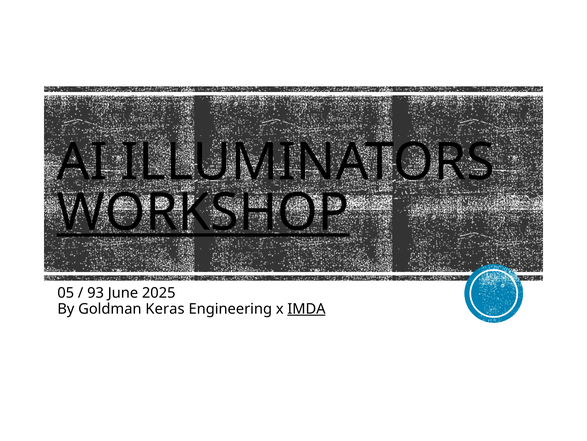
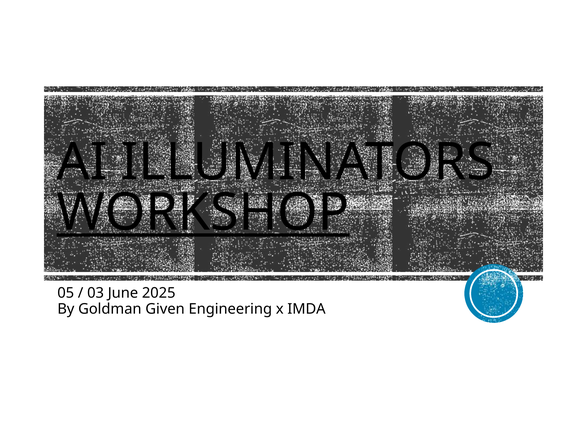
93: 93 -> 03 (96, 293)
Keras: Keras -> Given (165, 308)
IMDA underline: present -> none (306, 308)
